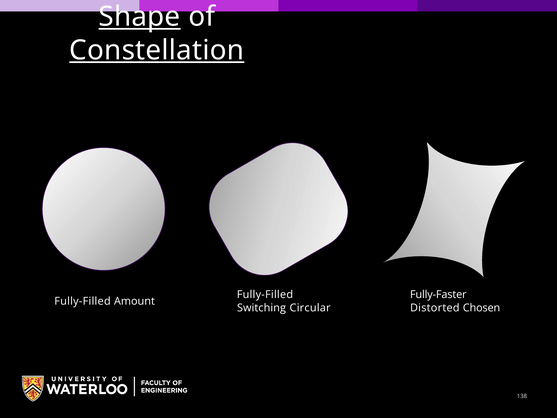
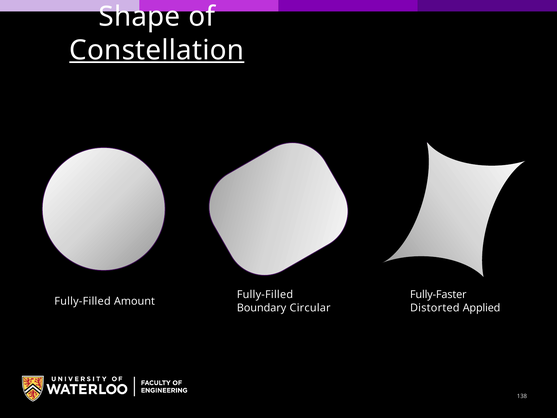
Shape underline: present -> none (139, 17)
Switching: Switching -> Boundary (262, 308)
Chosen: Chosen -> Applied (482, 308)
